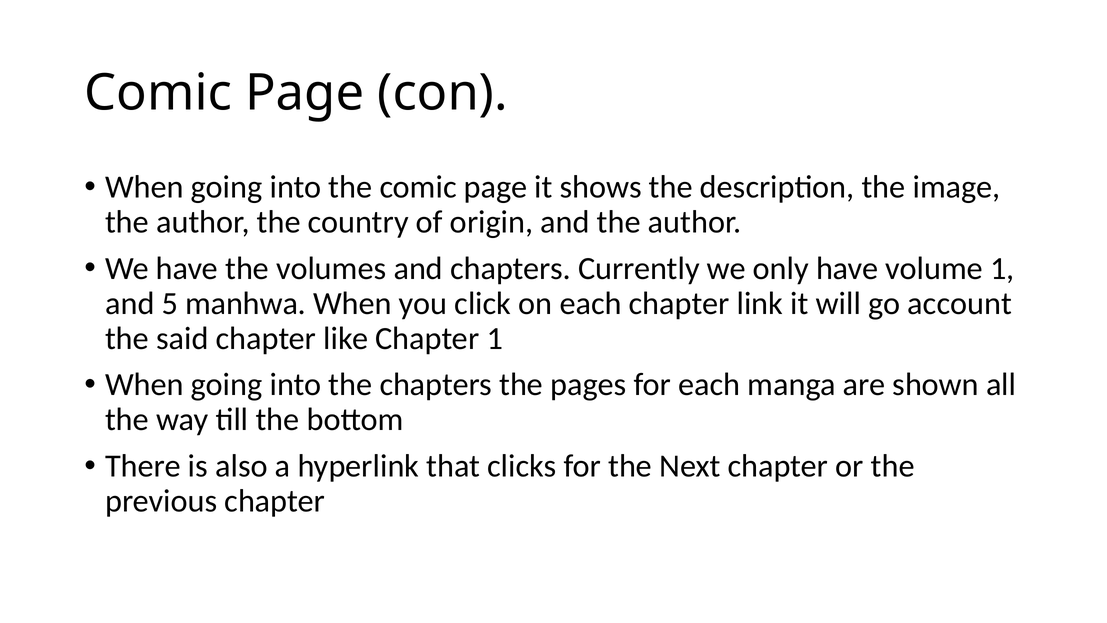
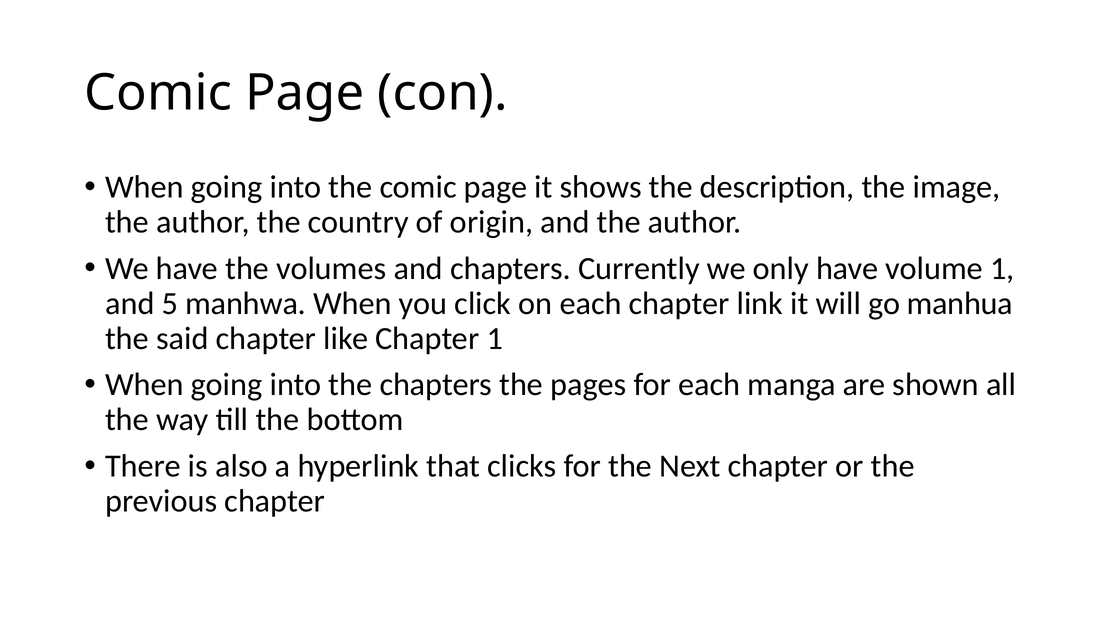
account: account -> manhua (960, 303)
